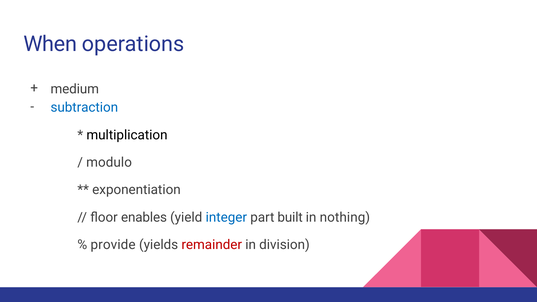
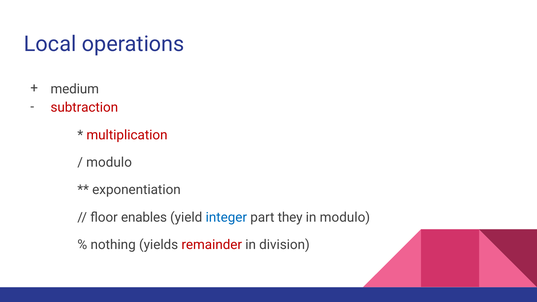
When: When -> Local (50, 44)
subtraction colour: blue -> red (84, 108)
multiplication colour: black -> red (127, 135)
built: built -> they (290, 217)
in nothing: nothing -> modulo (345, 217)
provide: provide -> nothing (113, 245)
